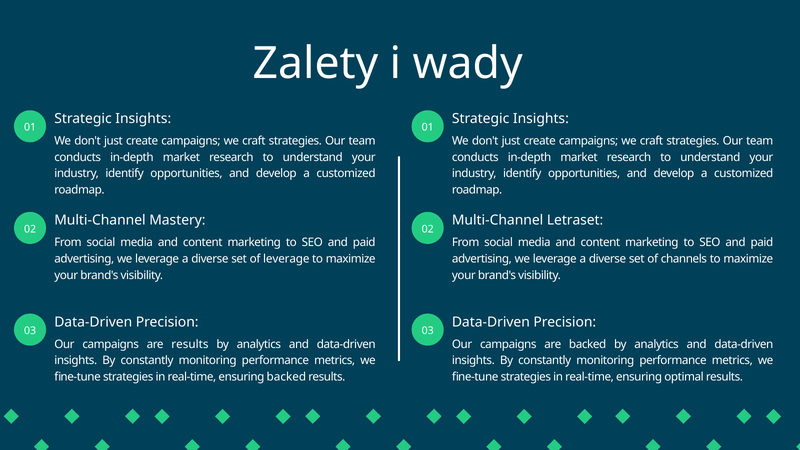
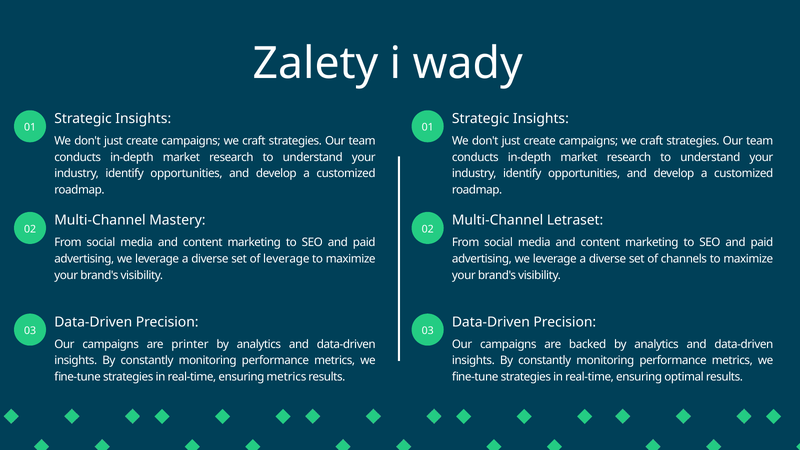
are results: results -> printer (190, 344)
ensuring backed: backed -> metrics (286, 377)
